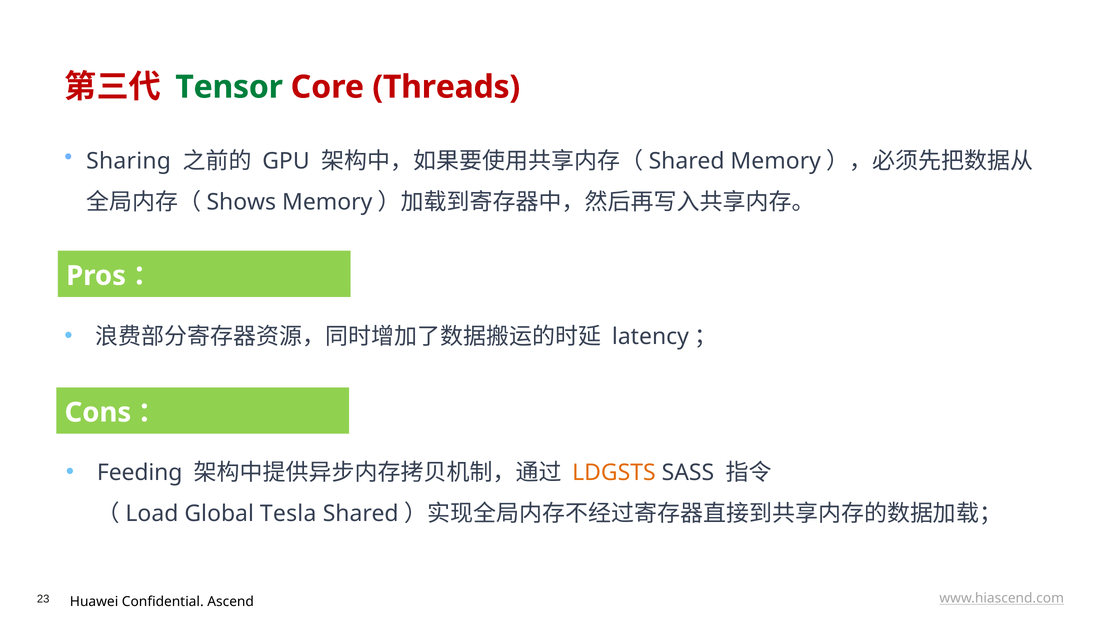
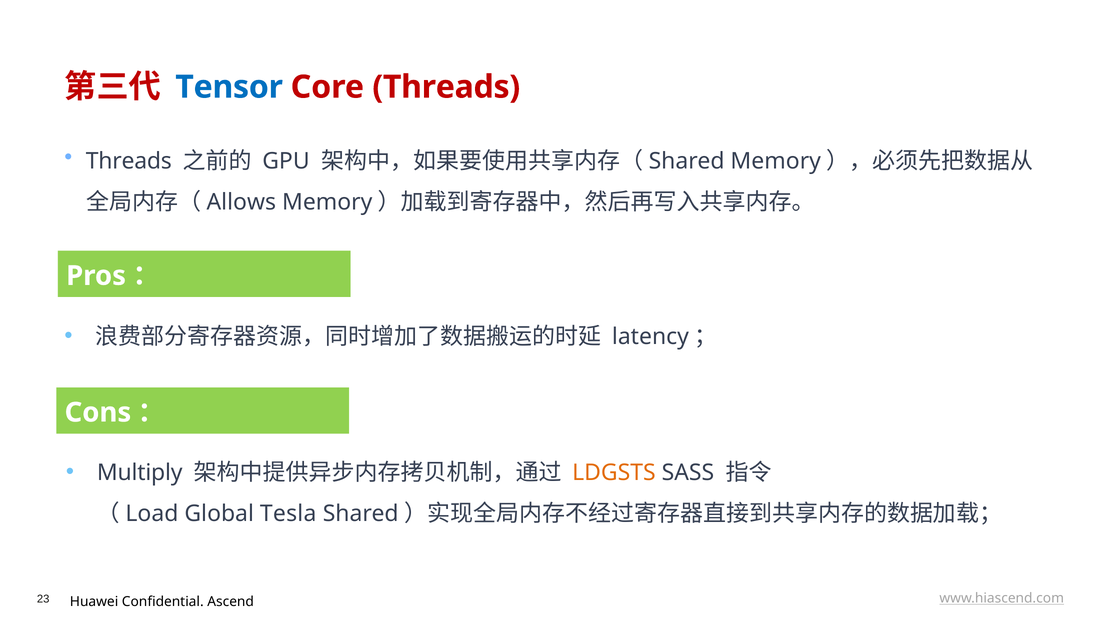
Tensor colour: green -> blue (229, 87)
Sharing: Sharing -> Threads (129, 161)
Shows: Shows -> Allows (241, 202)
Feeding: Feeding -> Multiply (140, 472)
